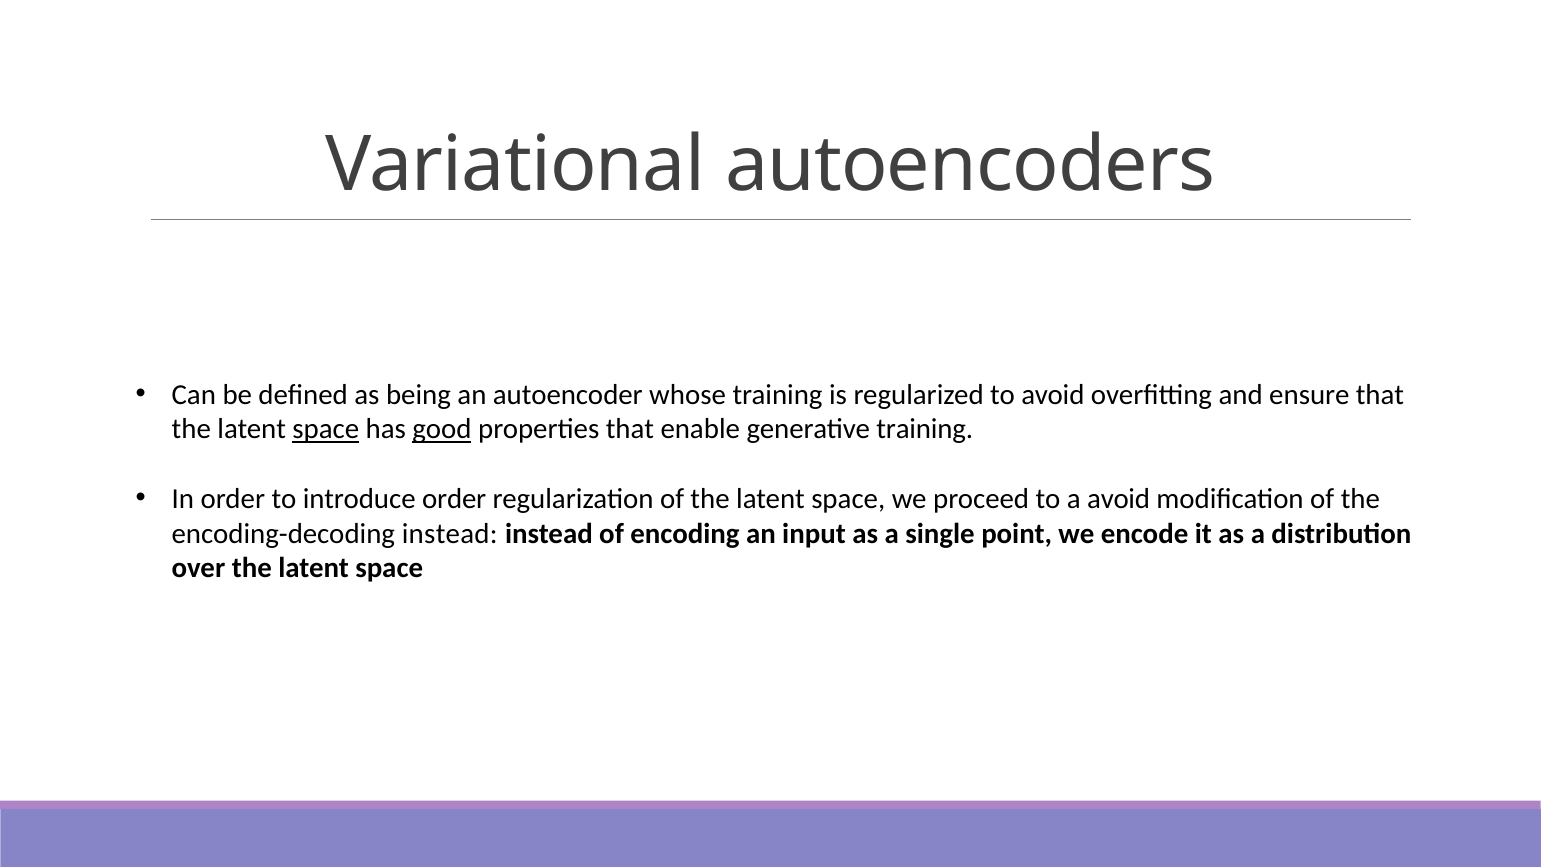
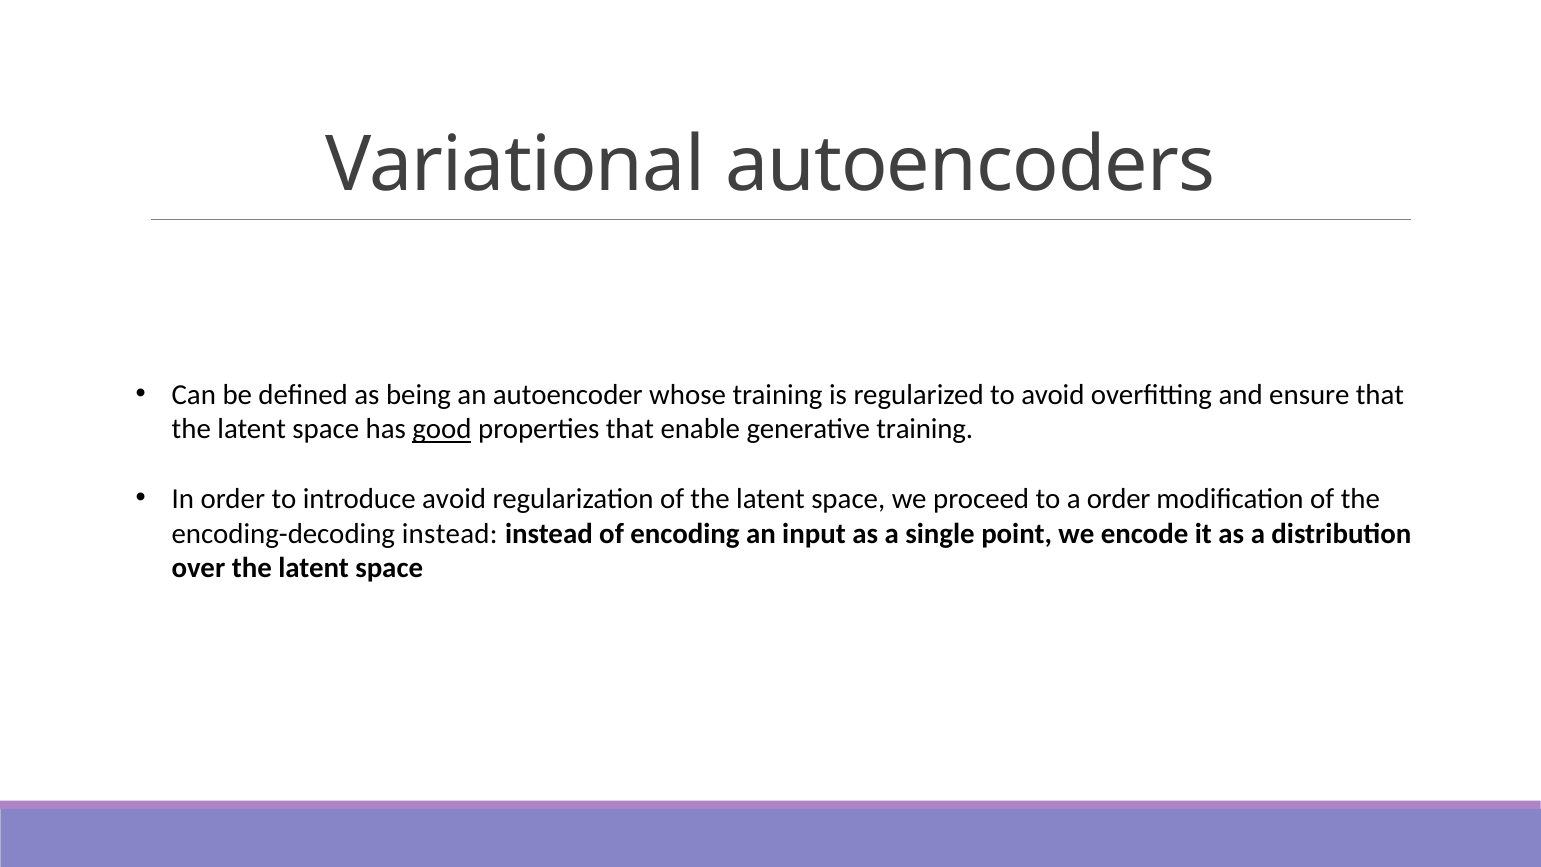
space underline: present -> none (326, 429)
introduce order: order -> avoid (454, 499)
a avoid: avoid -> order (1119, 499)
